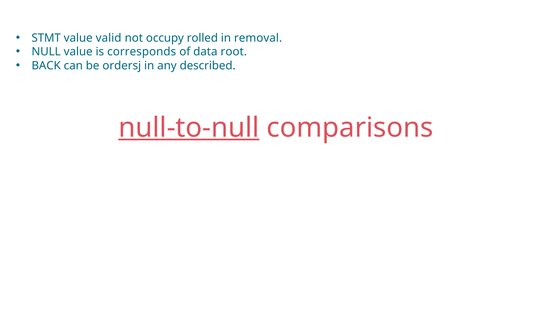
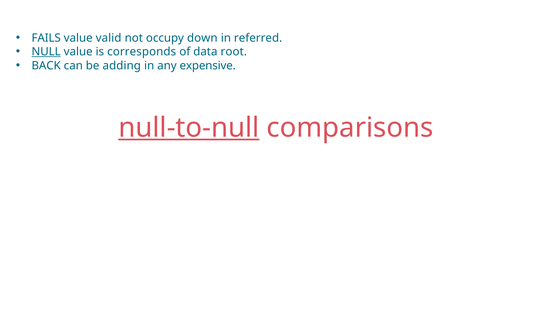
STMT: STMT -> FAILS (46, 38)
rolled: rolled -> down (202, 38)
removal: removal -> referred (258, 38)
NULL underline: none -> present (46, 52)
ordersj: ordersj -> adding (122, 65)
described: described -> expensive (208, 65)
